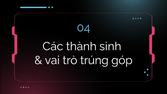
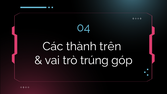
sinh: sinh -> trên (110, 46)
